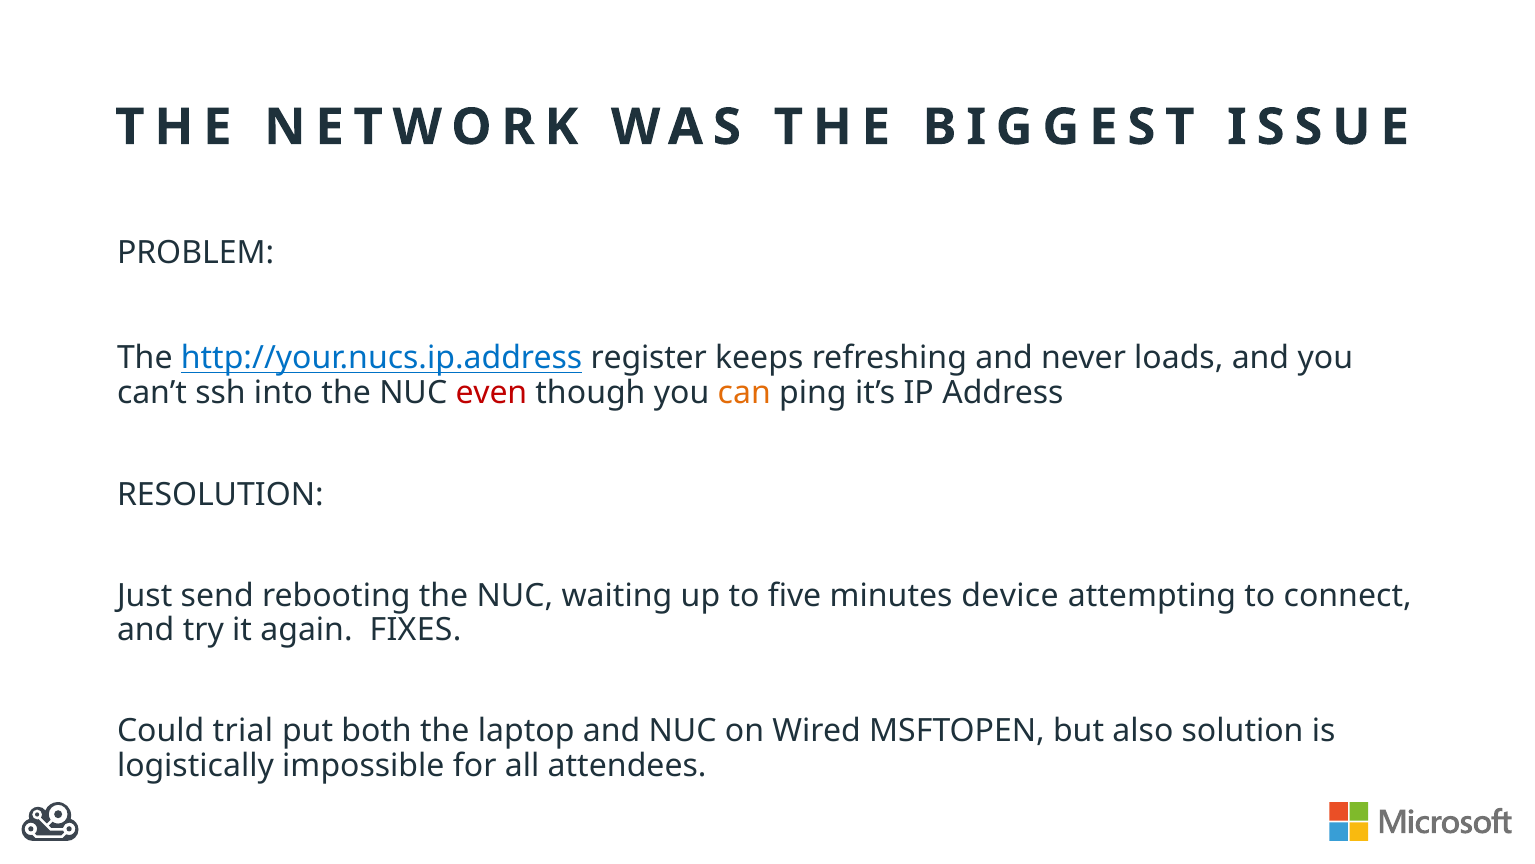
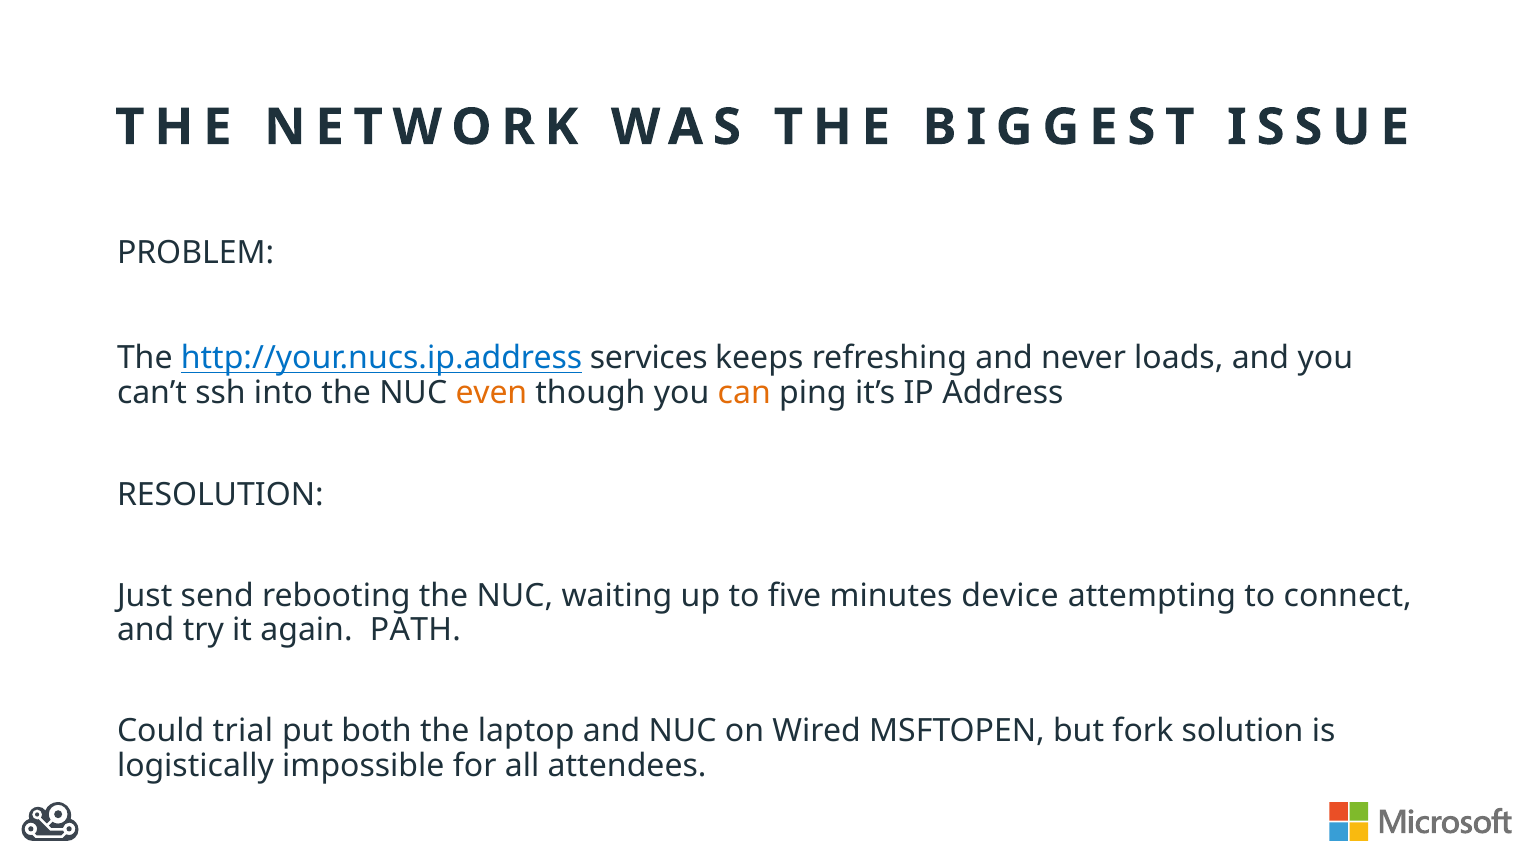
register: register -> services (649, 358)
even colour: red -> orange (491, 393)
FIXES: FIXES -> PATH (415, 630)
also: also -> fork (1143, 731)
